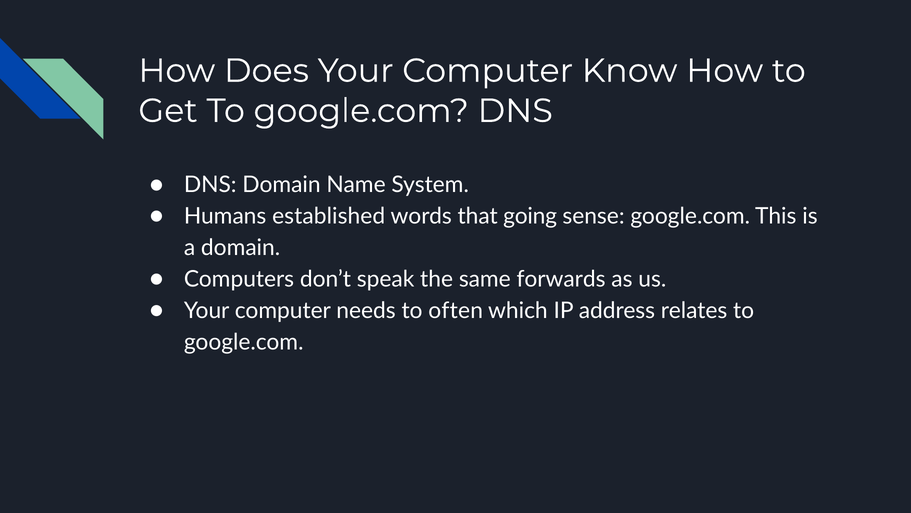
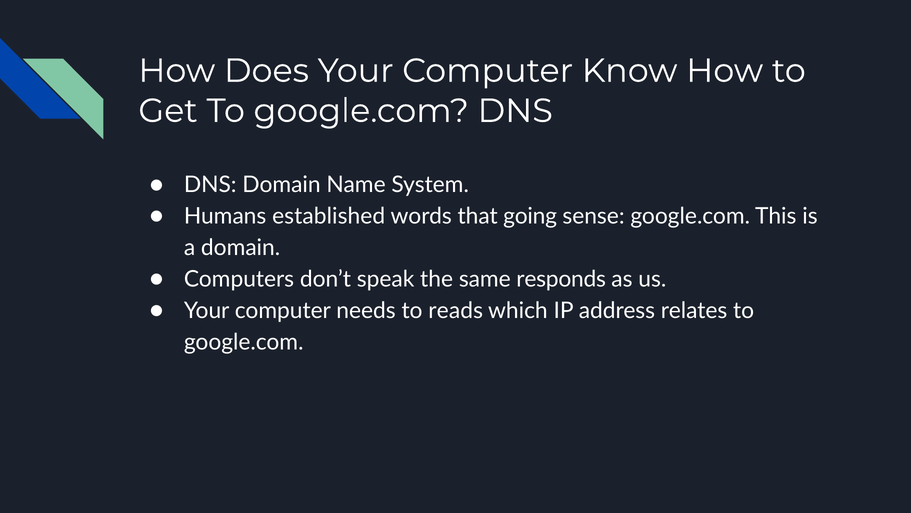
forwards: forwards -> responds (561, 279)
often: often -> reads (456, 310)
